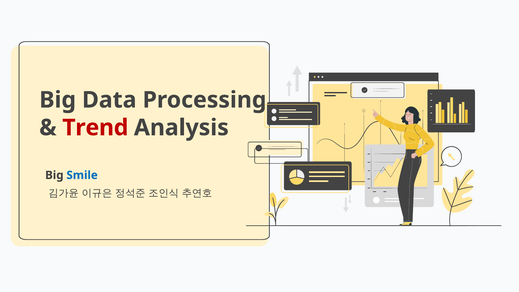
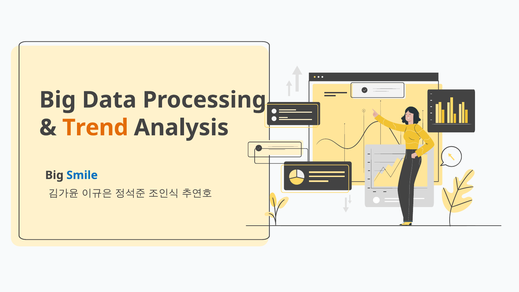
Trend colour: red -> orange (95, 128)
